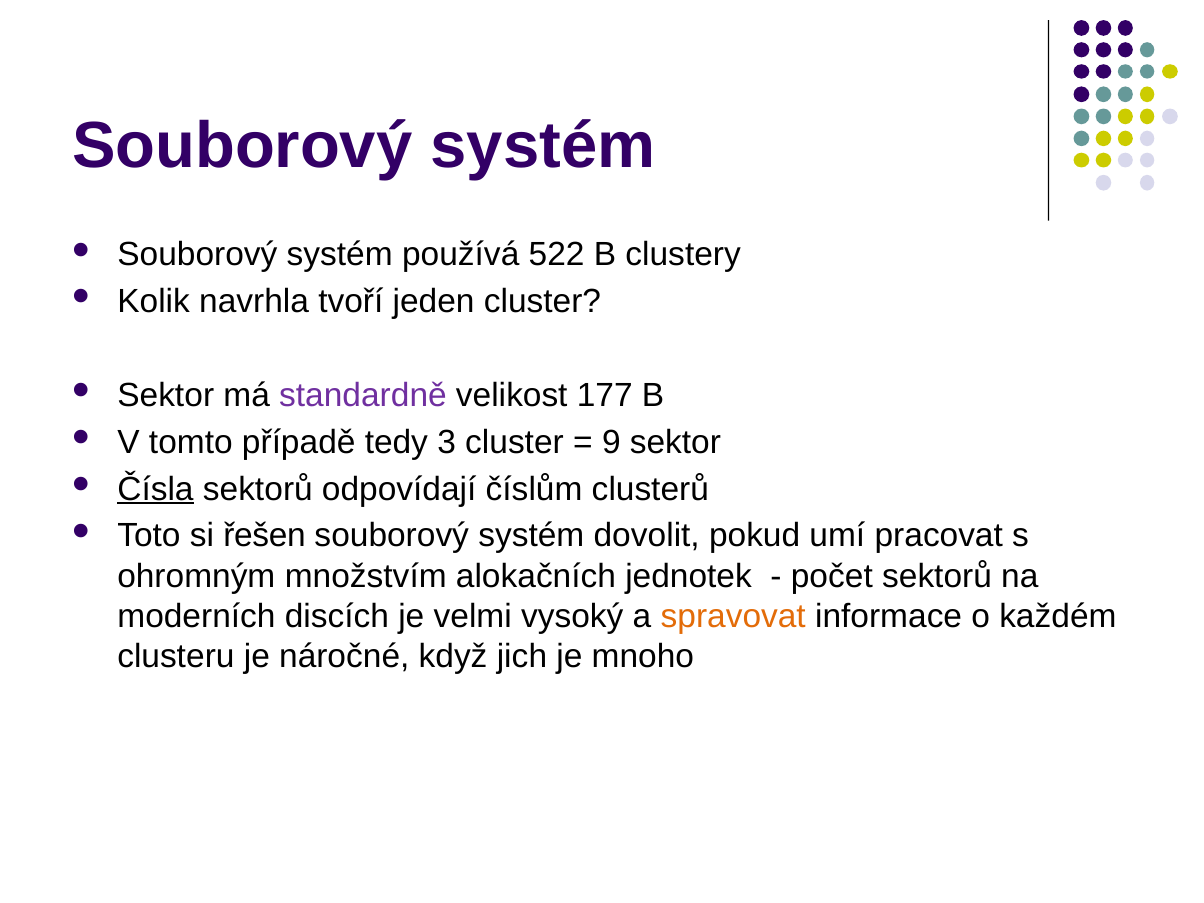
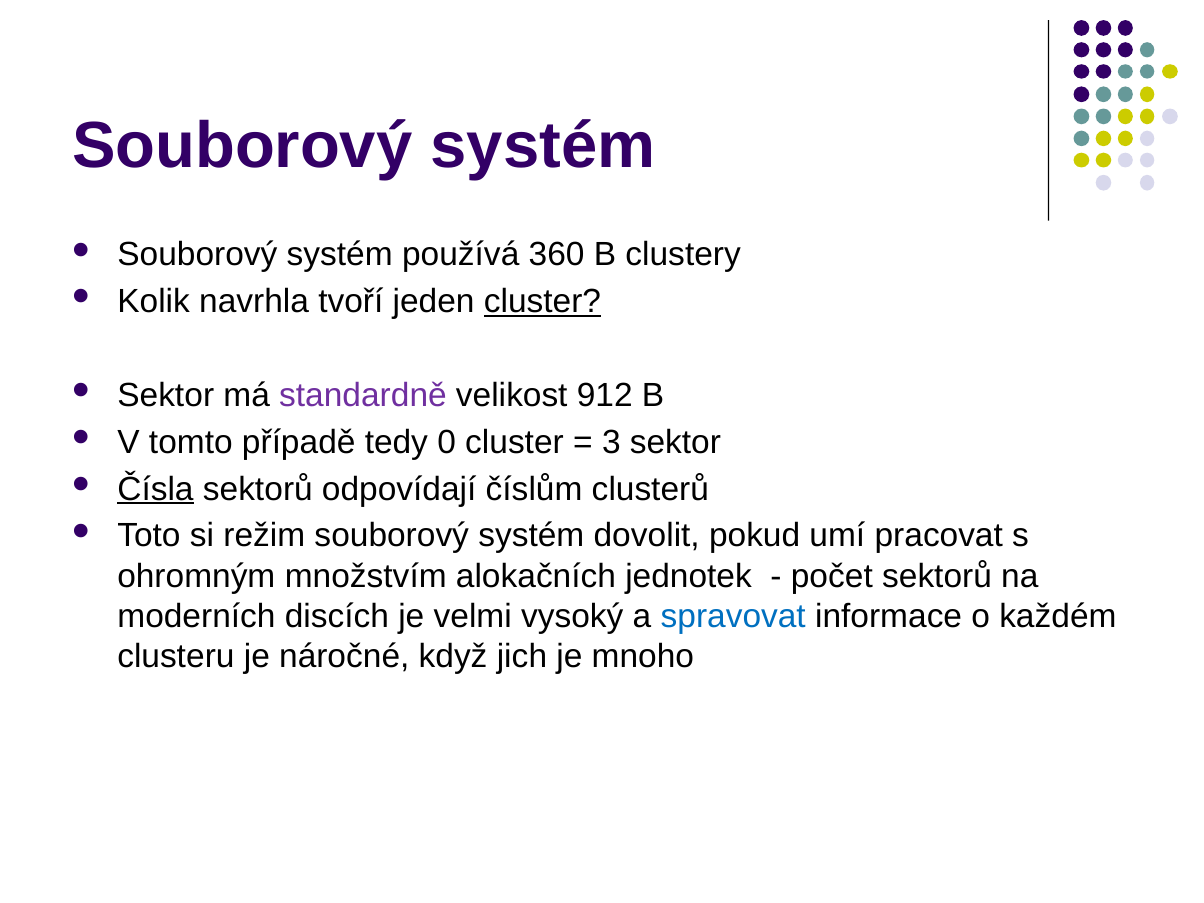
522: 522 -> 360 (557, 255)
cluster underline: none -> present (542, 302)
177: 177 -> 912 (605, 395)
3: 3 -> 0 (447, 442)
9: 9 -> 3 (611, 442)
řešen: řešen -> režim (264, 536)
spravovat colour: orange -> blue (733, 616)
